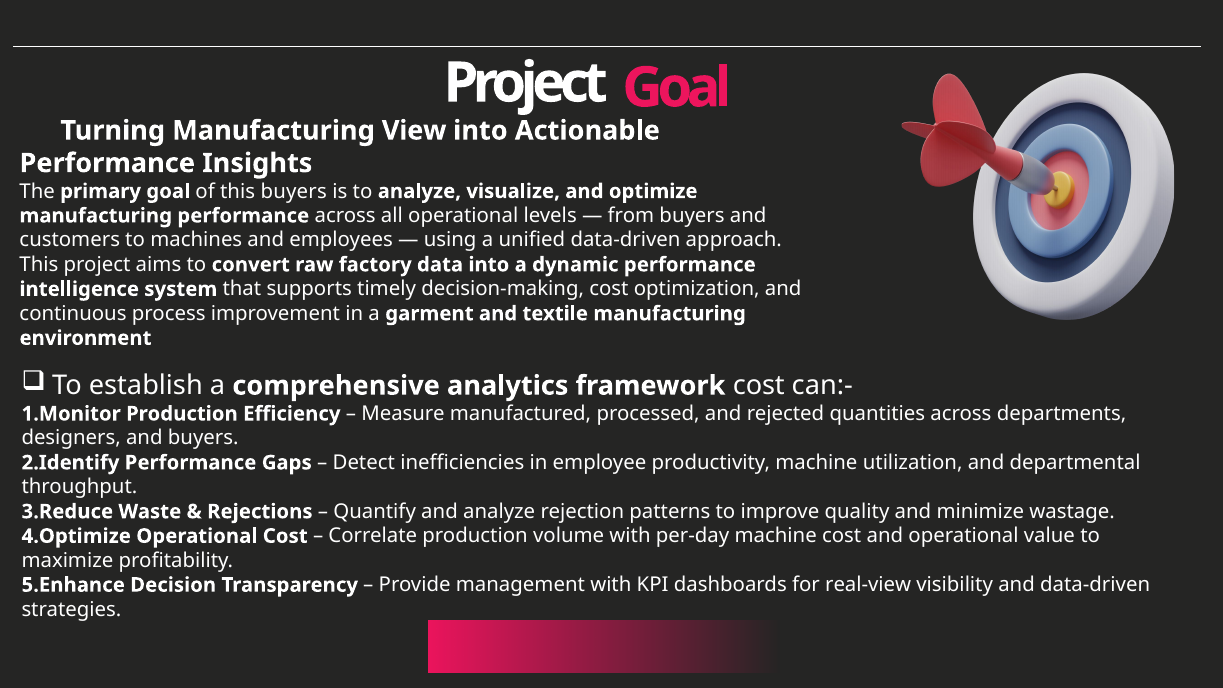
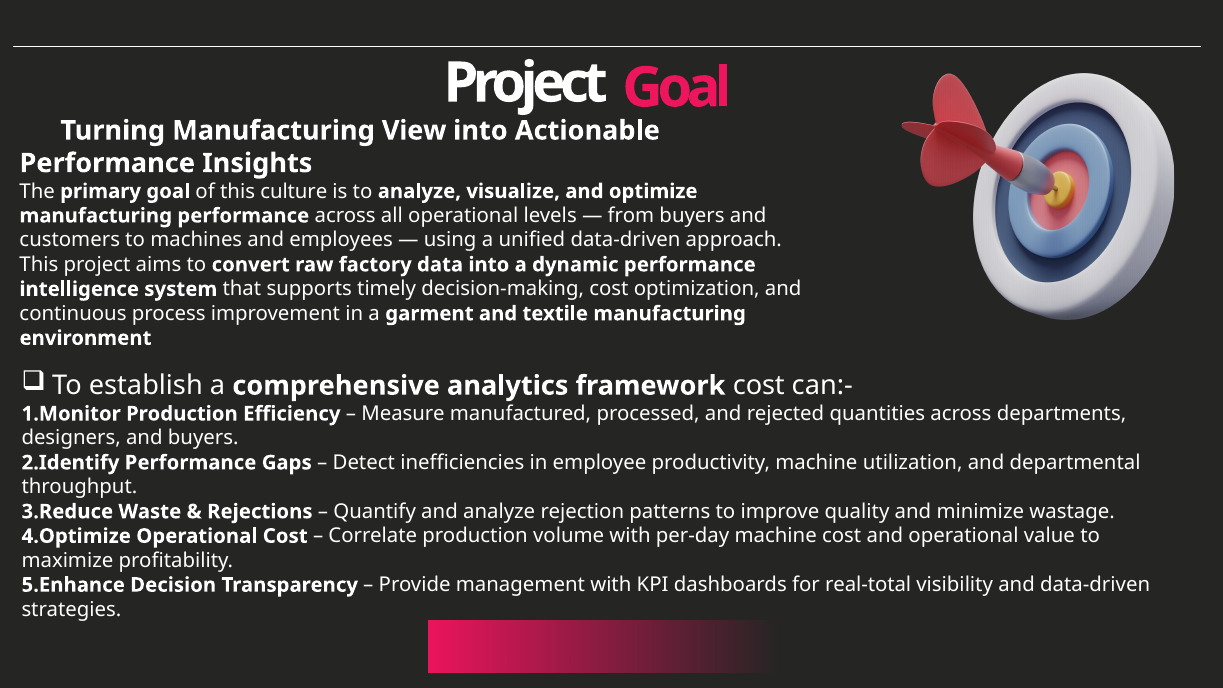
this buyers: buyers -> culture (294, 191)
real-view: real-view -> real-total (868, 585)
